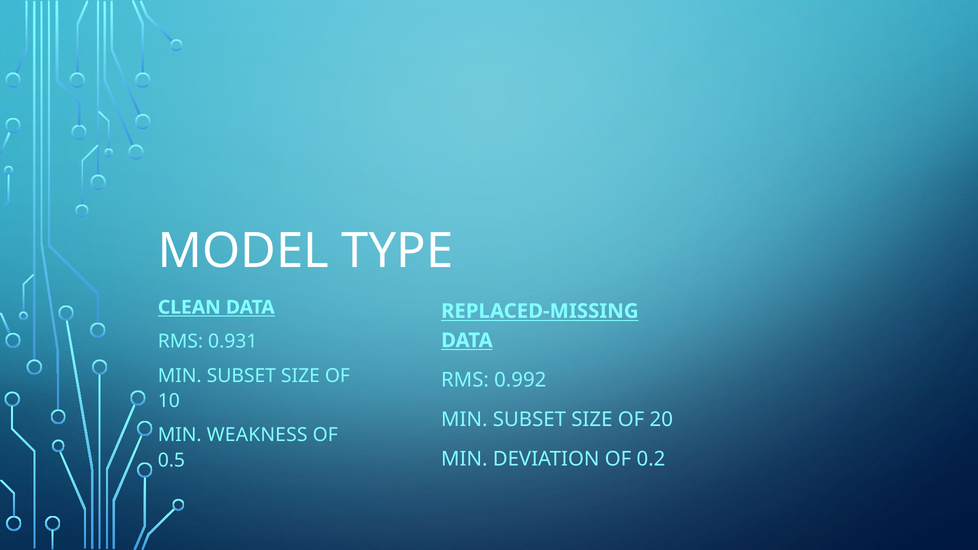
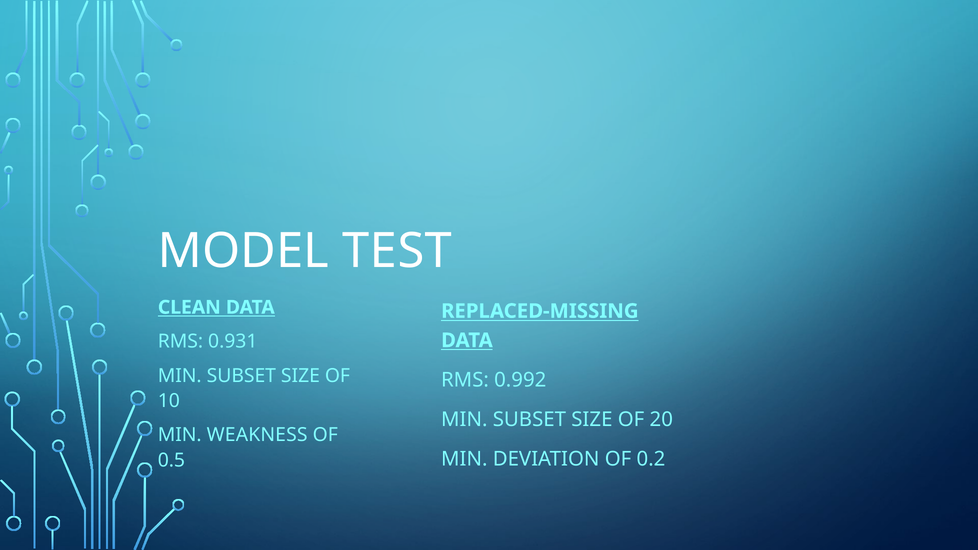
TYPE: TYPE -> TEST (397, 251)
